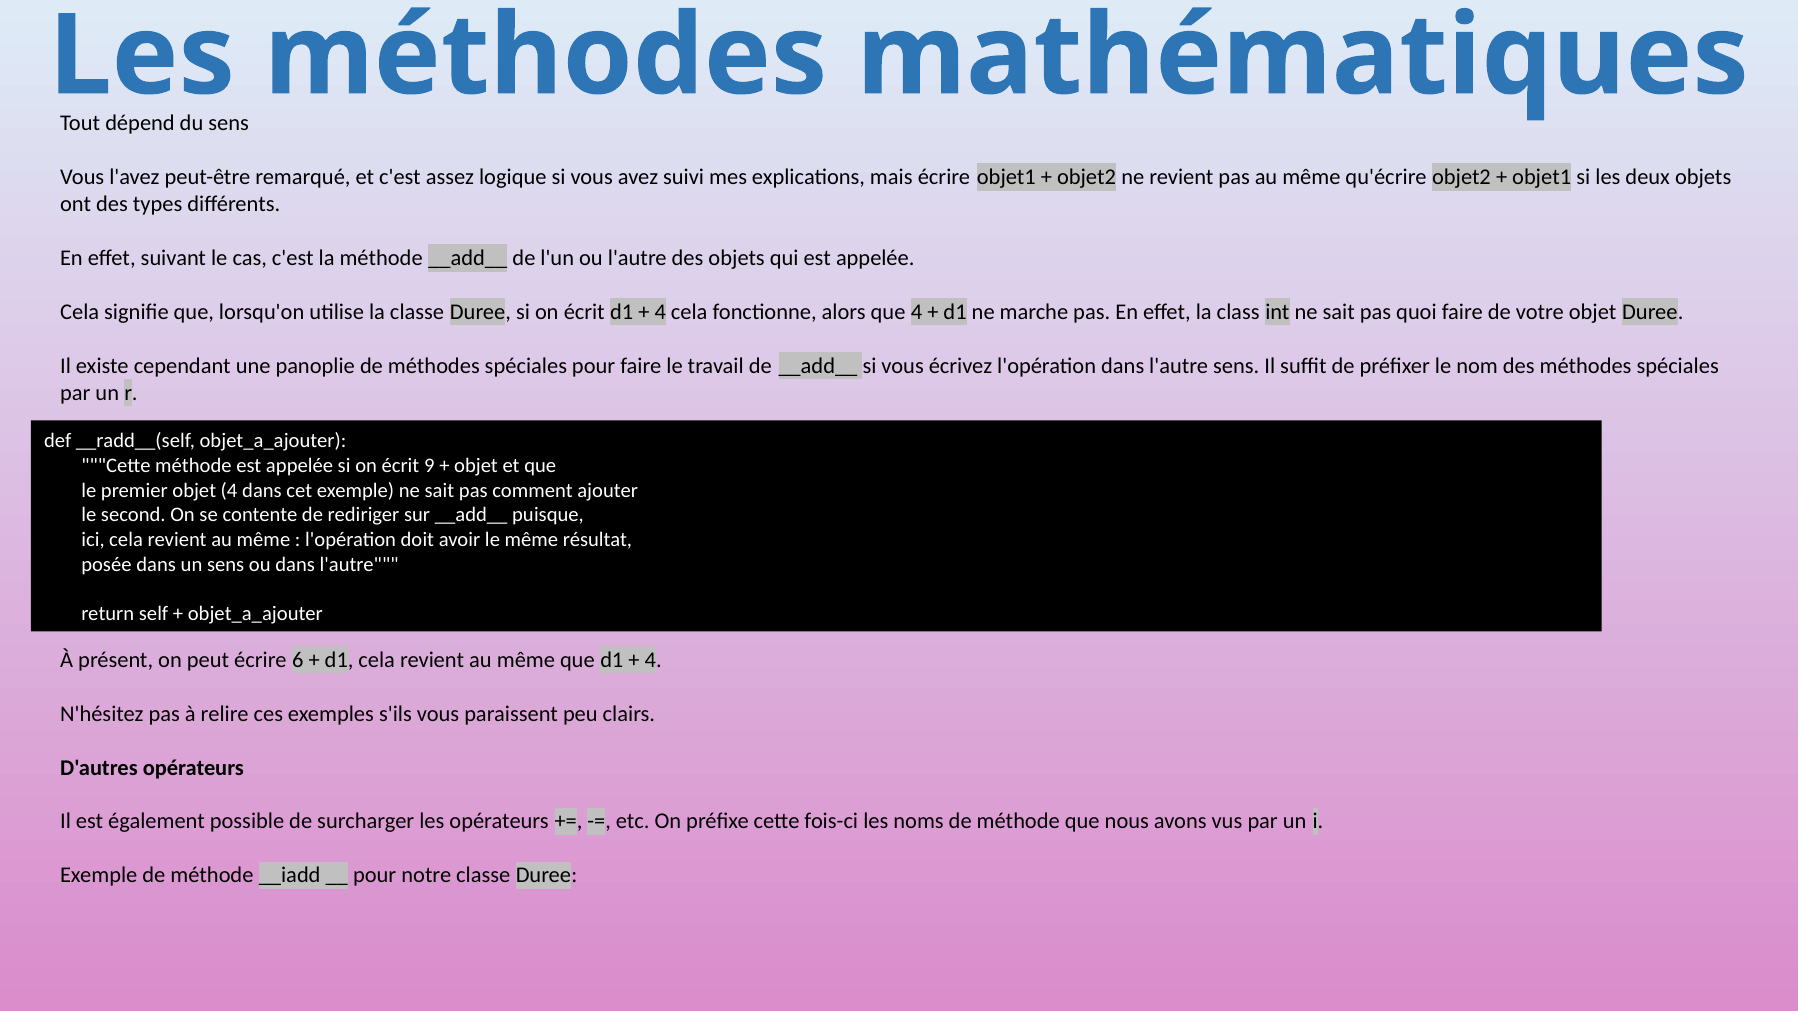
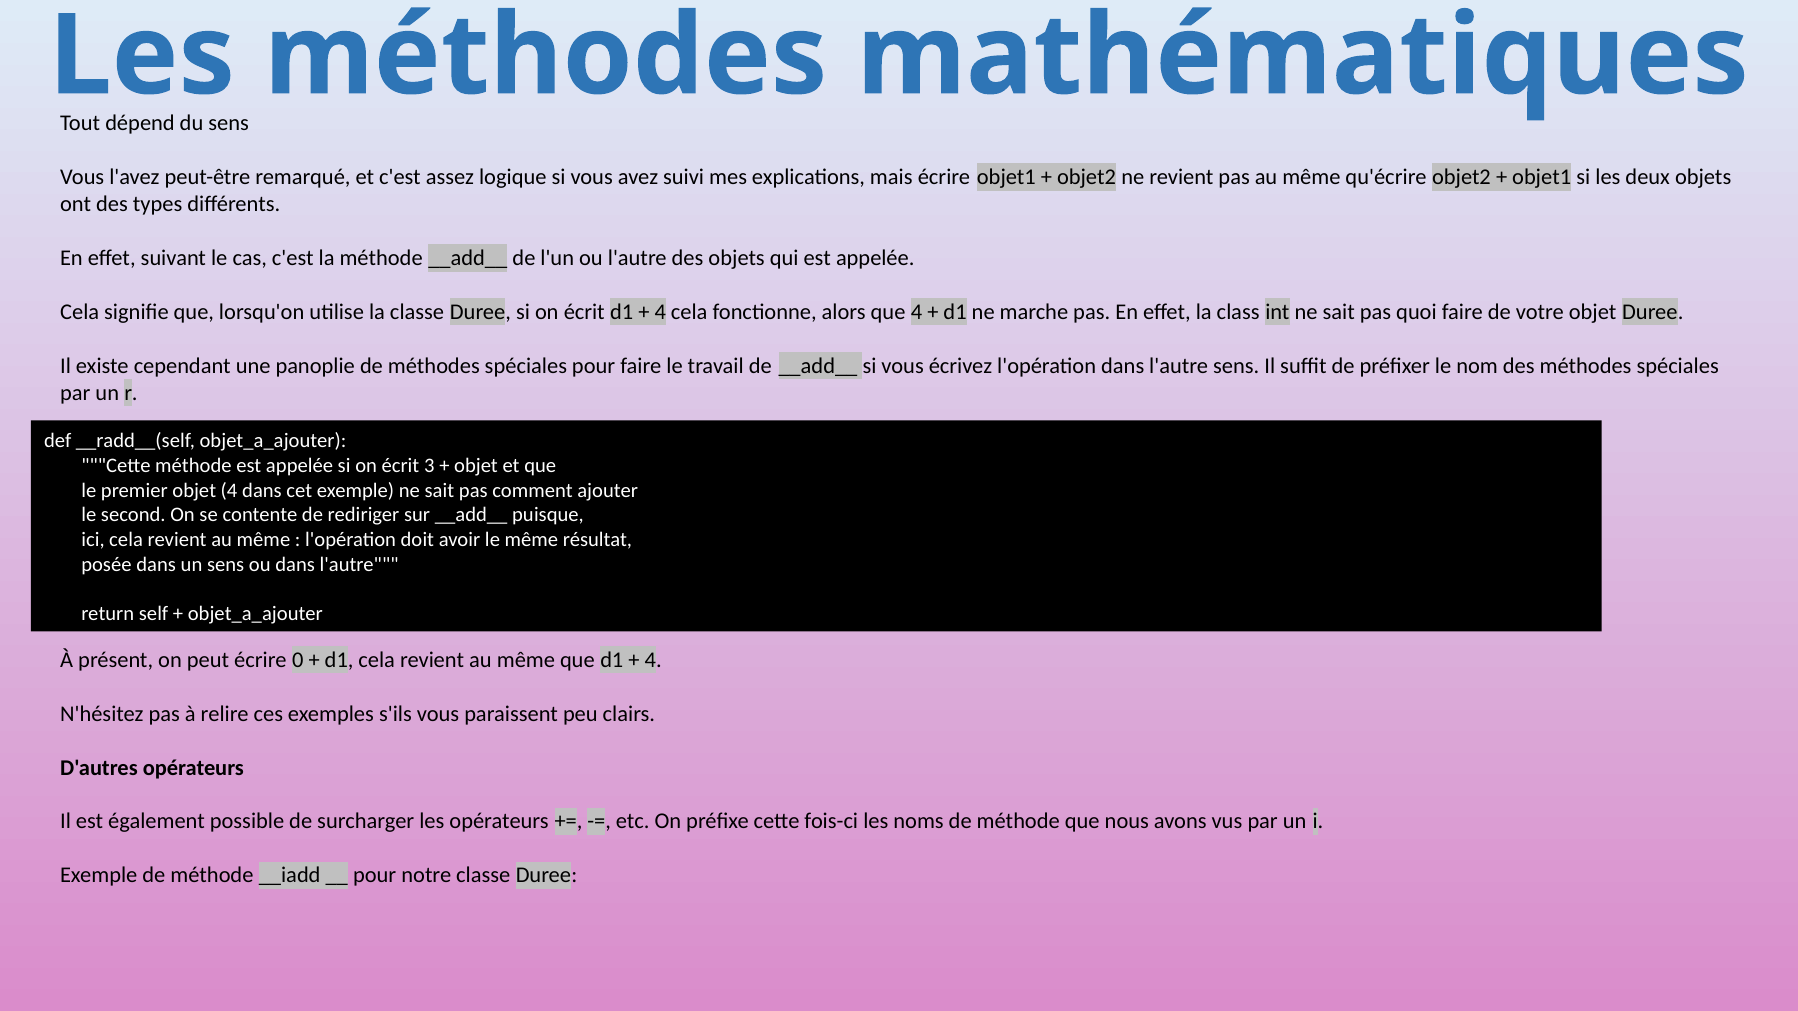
9: 9 -> 3 (429, 466)
6: 6 -> 0 (298, 660)
